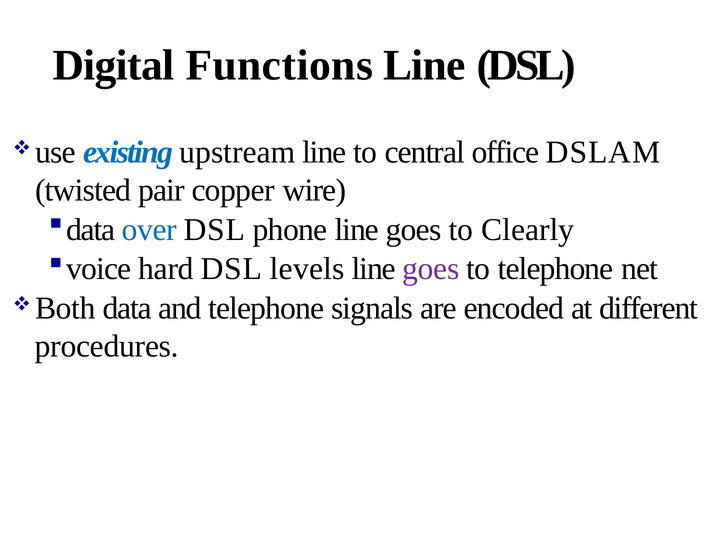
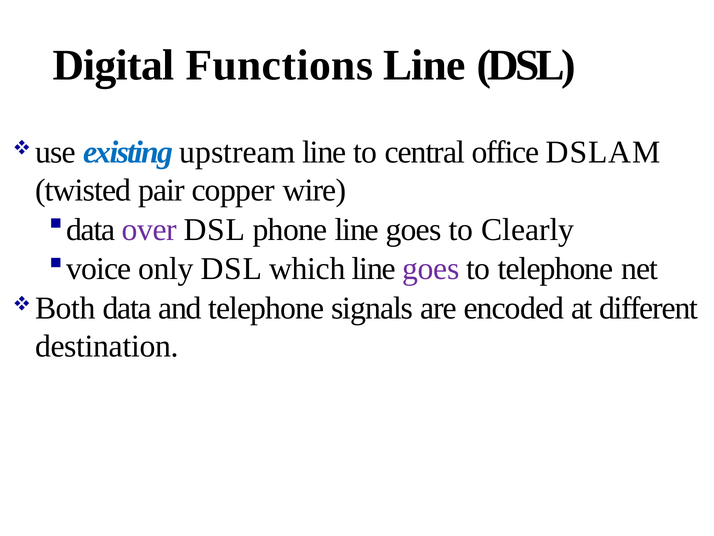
over colour: blue -> purple (149, 229)
hard: hard -> only (166, 269)
levels: levels -> which (307, 269)
procedures: procedures -> destination (107, 346)
